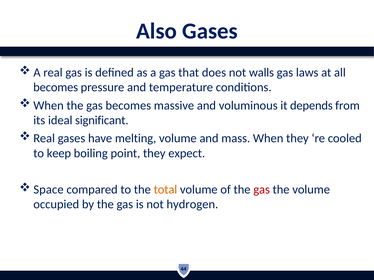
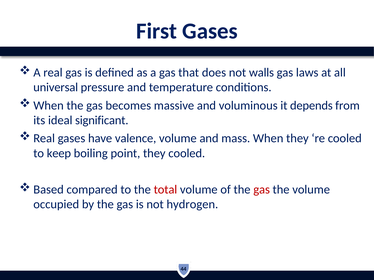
Also: Also -> First (157, 31)
becomes: becomes -> universal (56, 88)
melting: melting -> valence (136, 139)
they expect: expect -> cooled (187, 154)
Space: Space -> Based (49, 190)
total colour: orange -> red (165, 190)
